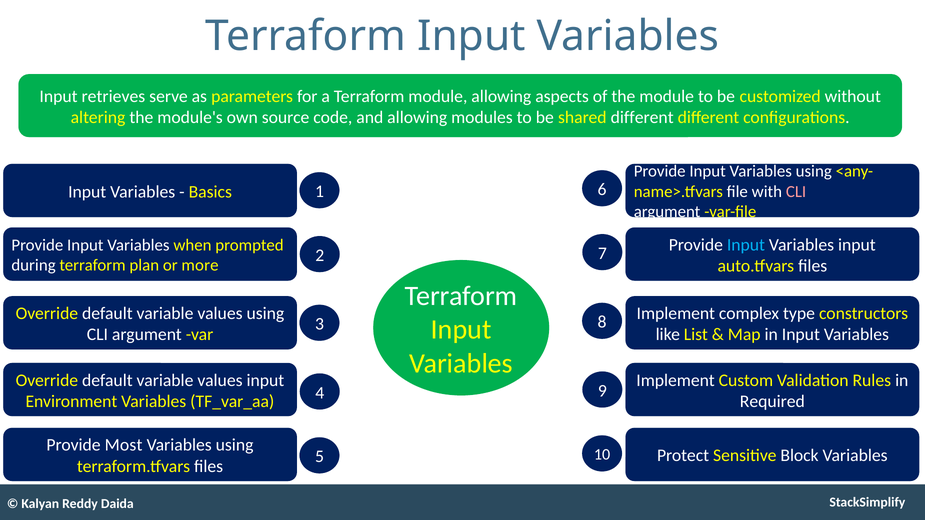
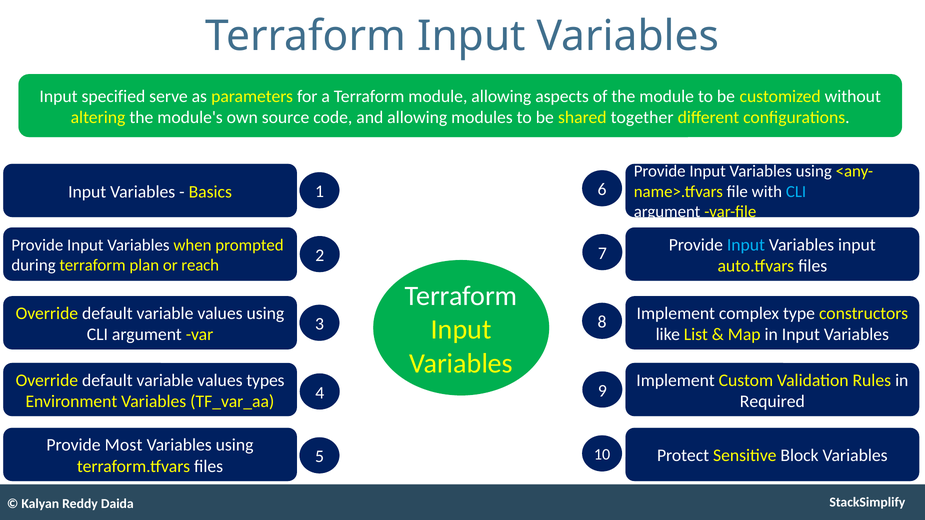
retrieves: retrieves -> specified (113, 96)
shared different: different -> together (642, 117)
CLI colour: pink -> light blue (796, 192)
more: more -> reach (200, 266)
values input: input -> types (265, 380)
